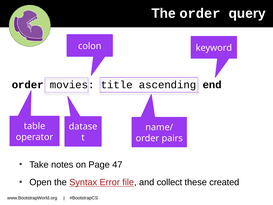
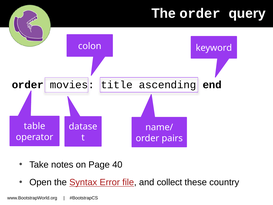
47: 47 -> 40 (117, 164)
created: created -> country (224, 182)
